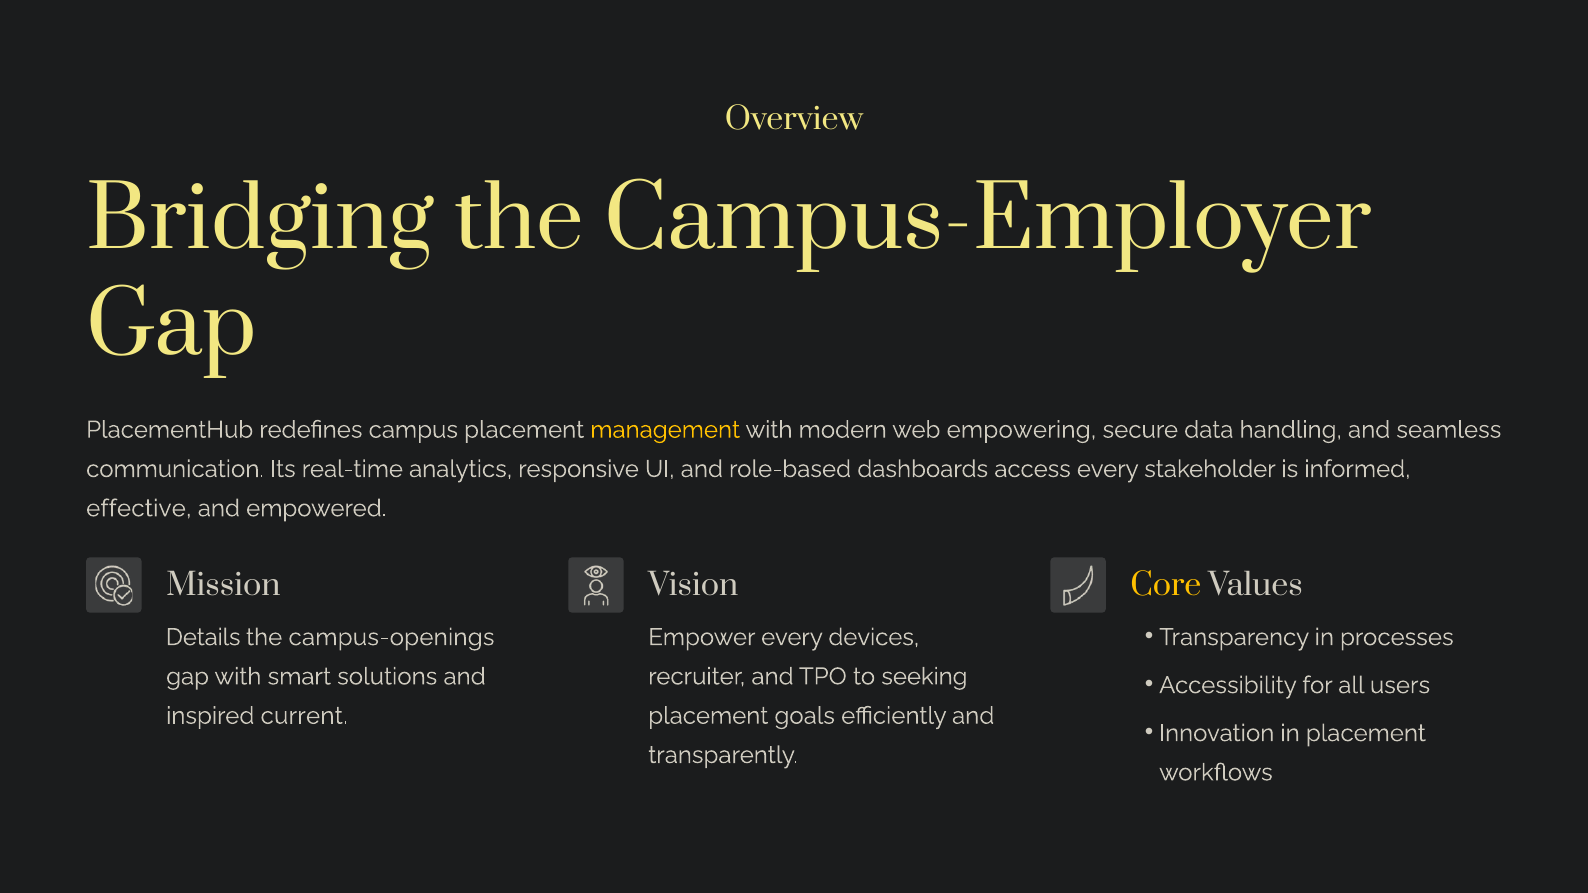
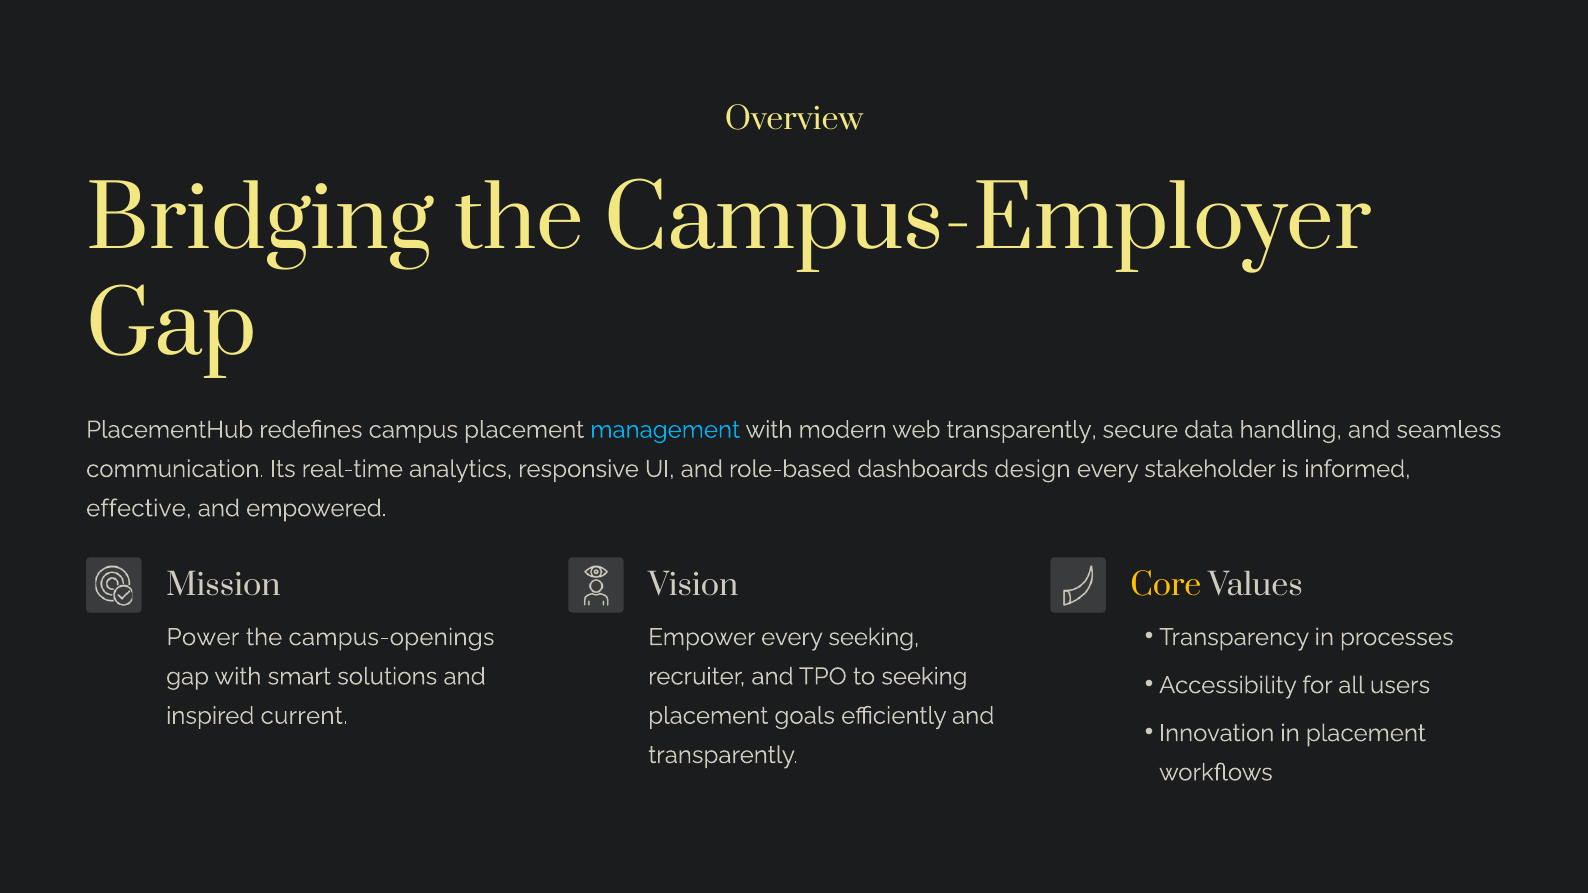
management colour: yellow -> light blue (665, 430)
web empowering: empowering -> transparently (1022, 430)
access: access -> design (1032, 469)
Details: Details -> Power (203, 637)
every devices: devices -> seeking (874, 637)
